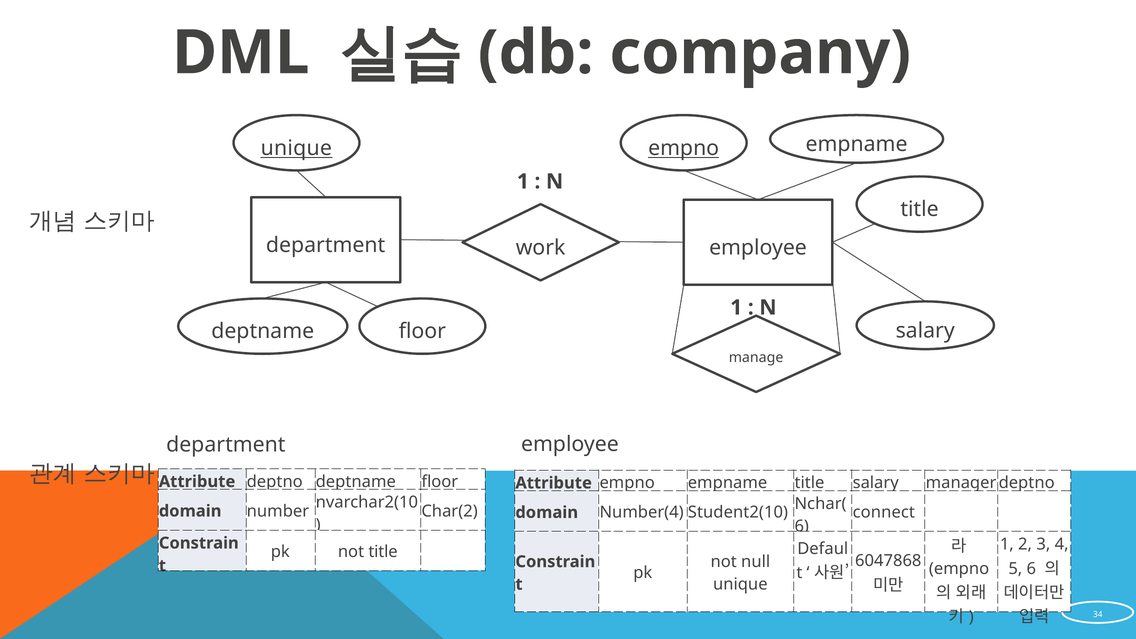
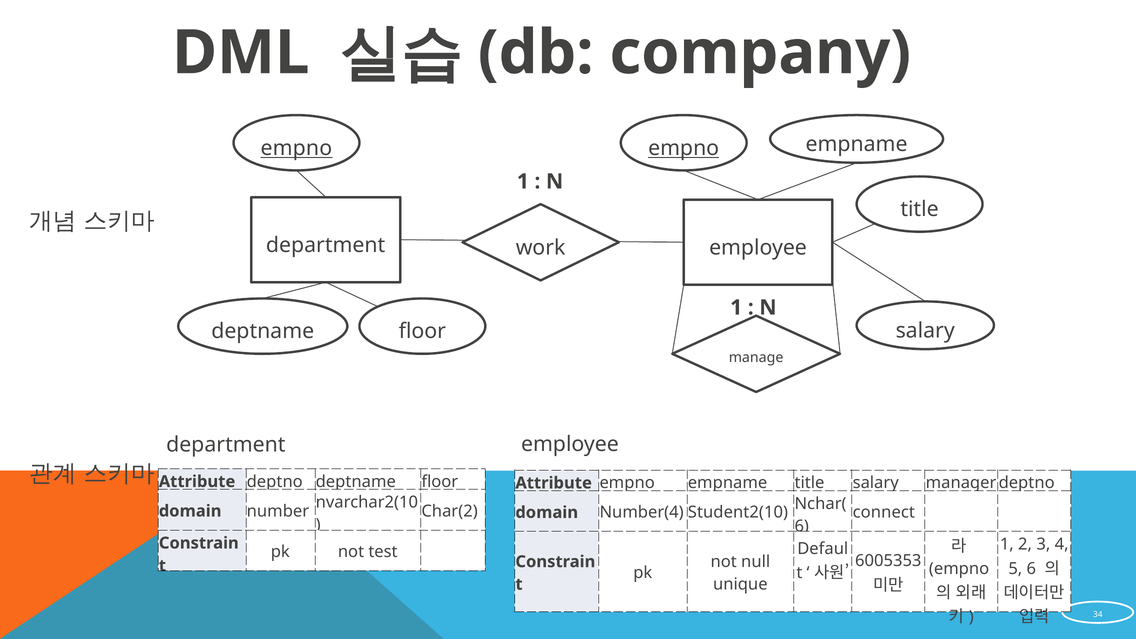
unique: unique -> empno (296, 148)
not title: title -> test (383, 552)
6047868: 6047868 -> 6005353 (888, 561)
